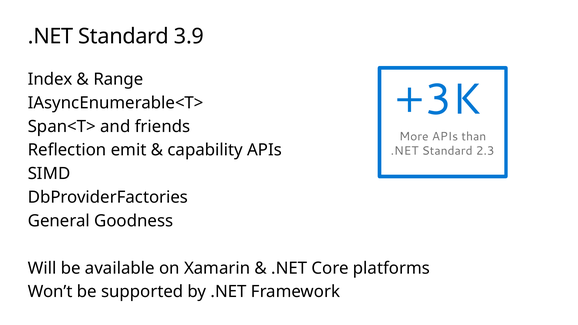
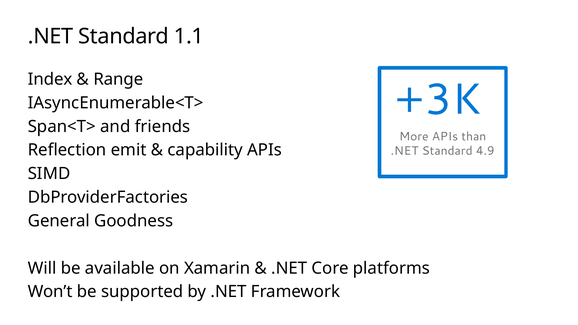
3.9: 3.9 -> 1.1 (189, 36)
2.3: 2.3 -> 4.9 (485, 151)
